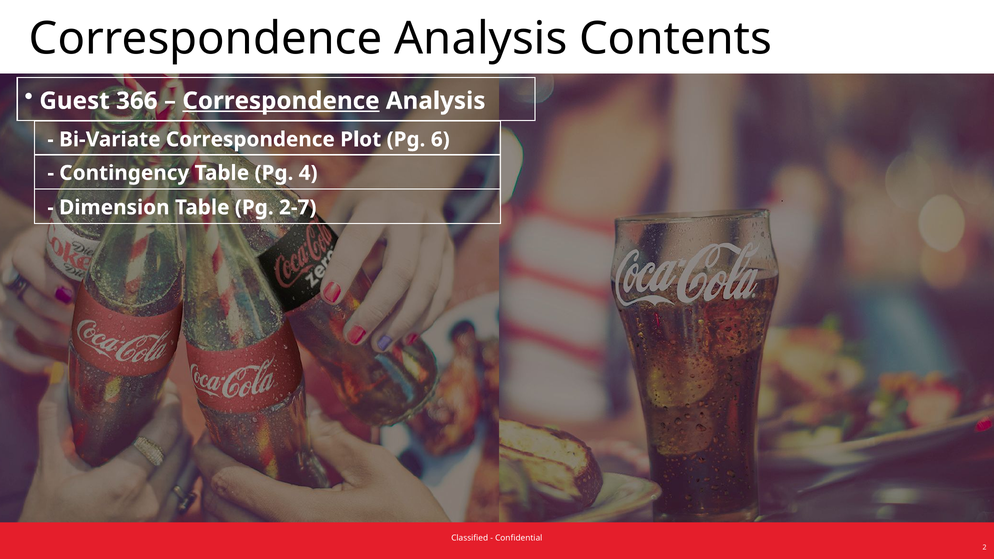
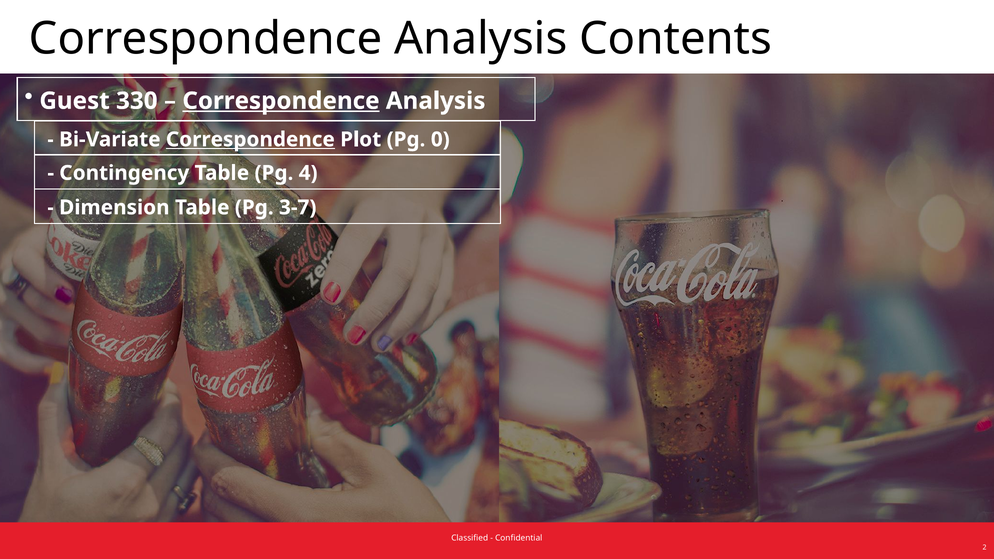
366: 366 -> 330 (137, 101)
Correspondence underline: none -> present (250, 140)
6: 6 -> 0 (440, 140)
2-7: 2-7 -> 3-7 (298, 208)
